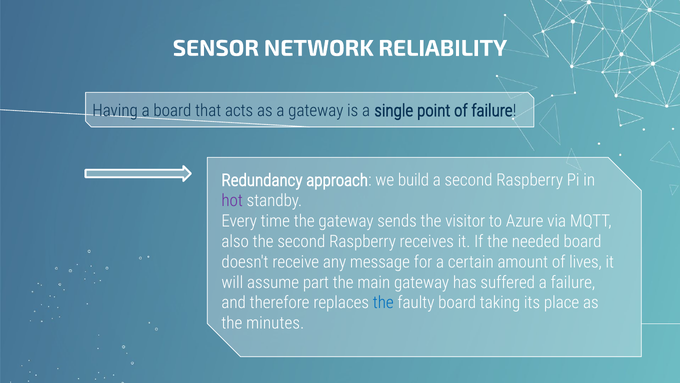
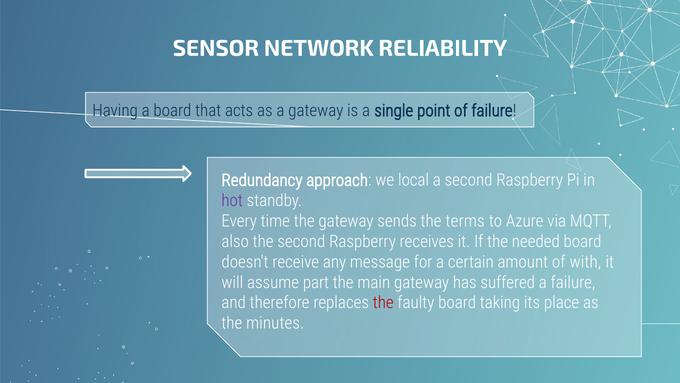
build: build -> local (414, 180)
visitor: visitor -> terms (465, 221)
lives: lives -> with (585, 262)
the colour: blue -> red (383, 302)
